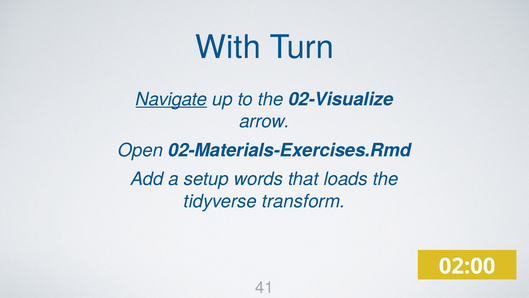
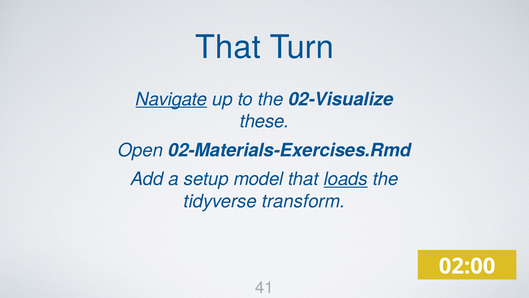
With: With -> That (228, 47)
arrow: arrow -> these (265, 121)
words: words -> model (258, 179)
loads underline: none -> present (346, 179)
